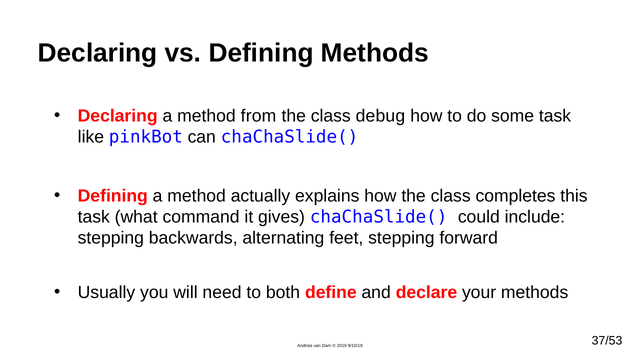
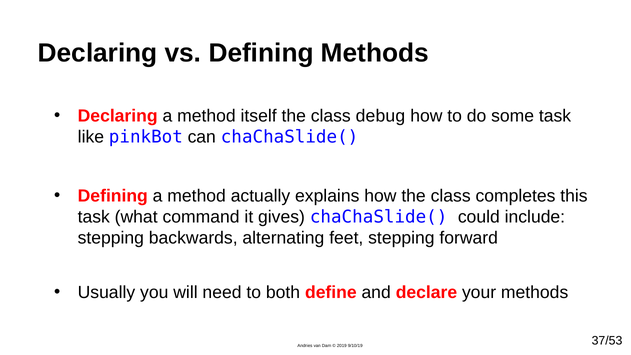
from: from -> itself (259, 116)
